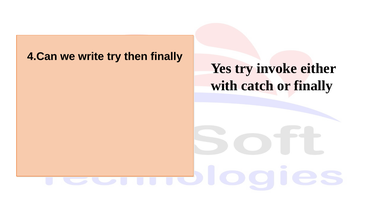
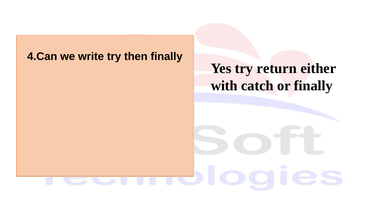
invoke: invoke -> return (277, 68)
